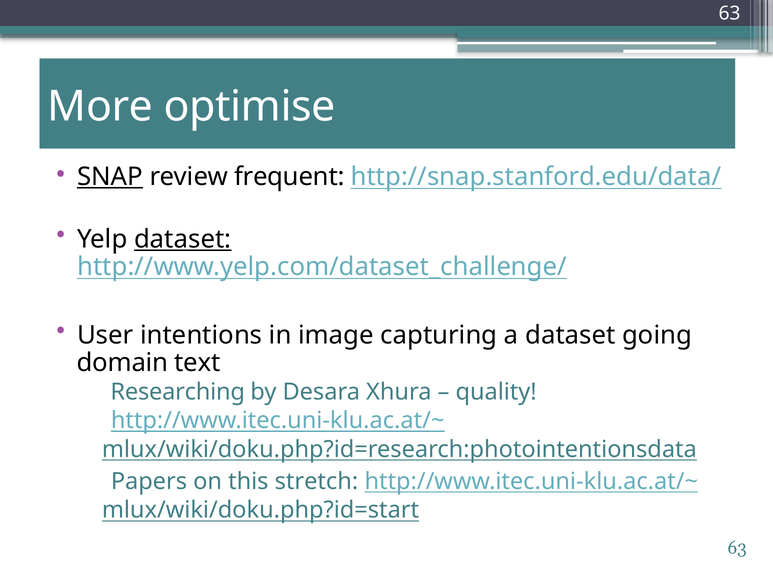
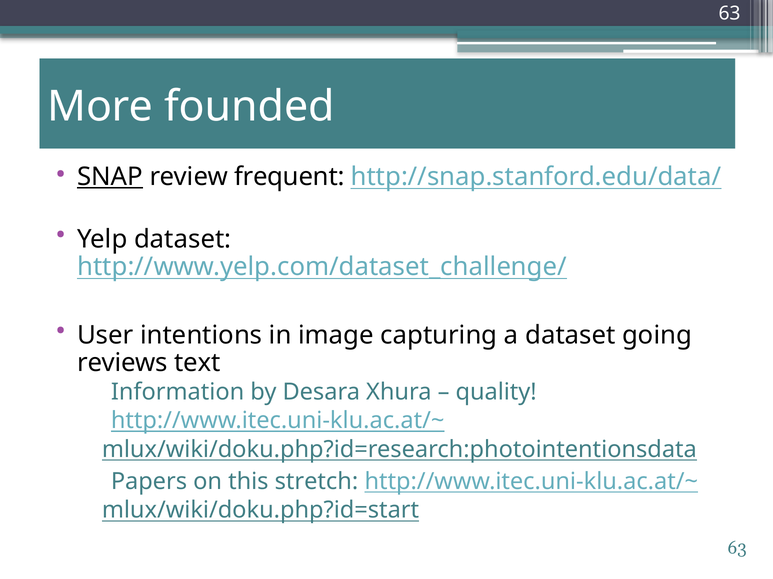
optimise: optimise -> founded (250, 107)
dataset underline: present -> none (183, 239)
domain: domain -> reviews (122, 363)
Researching: Researching -> Information (178, 393)
